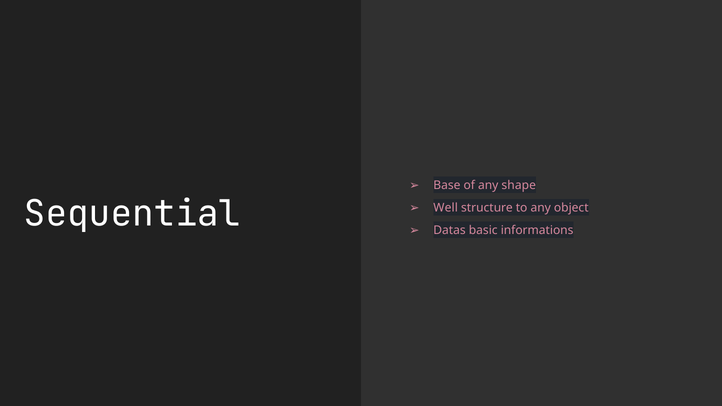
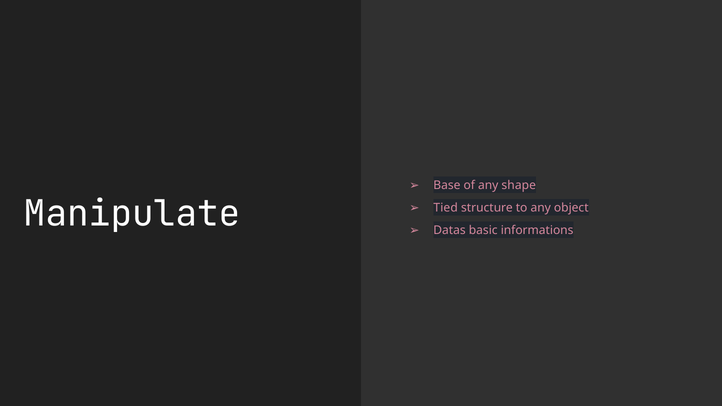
Sequential: Sequential -> Manipulate (132, 214)
Well: Well -> Tied (446, 208)
